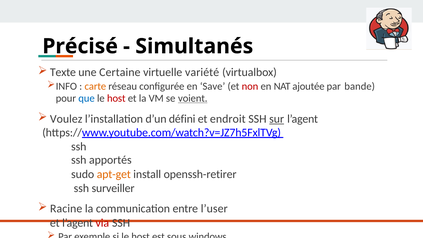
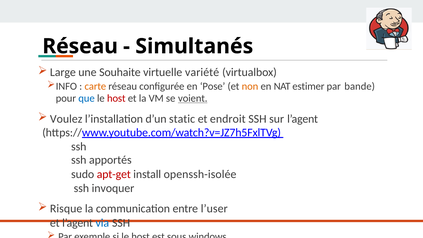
Précisé: Précisé -> Réseau (80, 46)
Texte: Texte -> Large (63, 72)
Certaine: Certaine -> Souhaite (120, 72)
Save: Save -> Pose (213, 86)
non colour: red -> orange (250, 86)
ajoutée: ajoutée -> estimer (308, 86)
défini: défini -> static (182, 119)
sur underline: present -> none (277, 119)
apt-get colour: orange -> red (114, 174)
openssh-retirer: openssh-retirer -> openssh-isolée (200, 174)
surveiller: surveiller -> invoquer (113, 188)
Racine: Racine -> Risque (66, 209)
via colour: red -> blue (102, 223)
